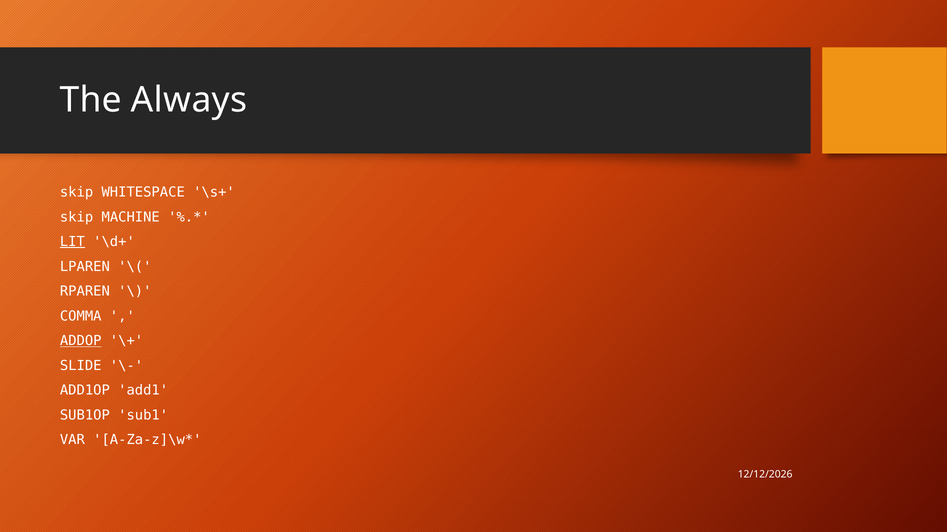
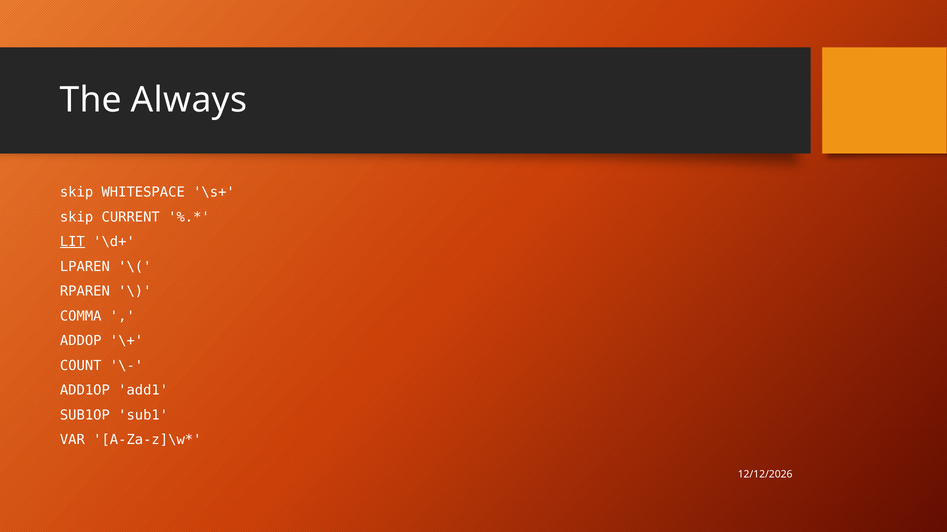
MACHINE: MACHINE -> CURRENT (131, 217)
ADDOP underline: present -> none (81, 341)
SLIDE: SLIDE -> COUNT (81, 366)
